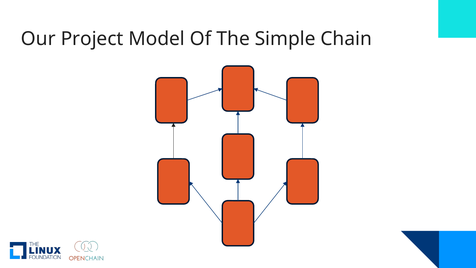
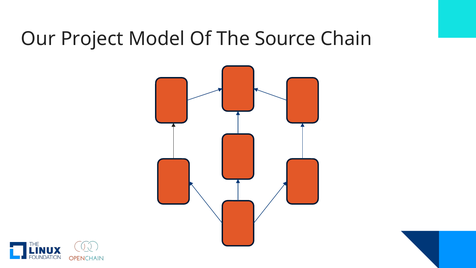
Simple: Simple -> Source (285, 39)
